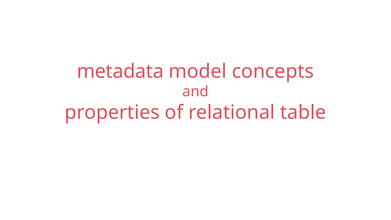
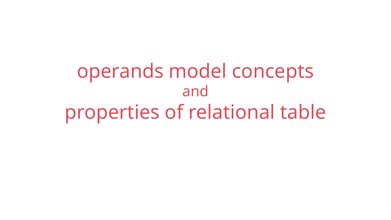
metadata: metadata -> operands (120, 71)
